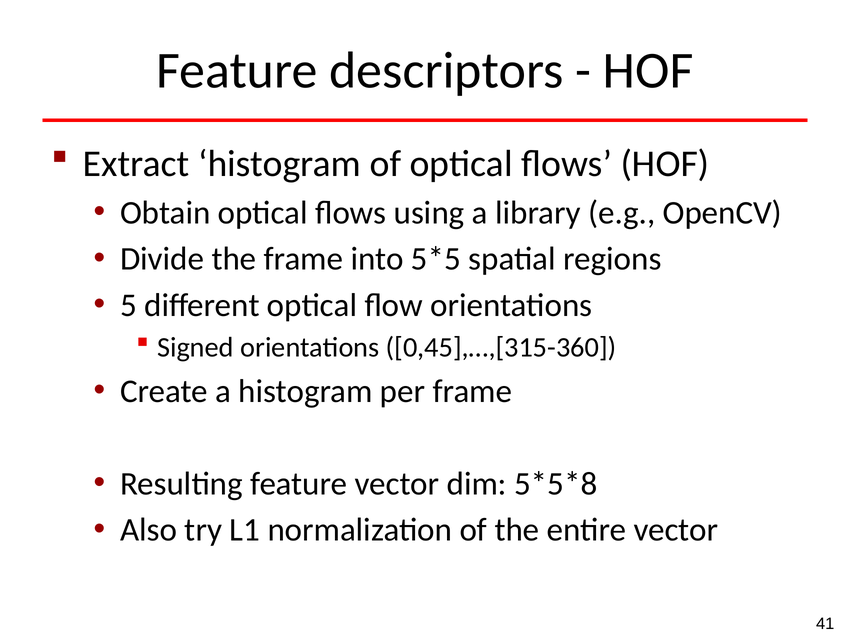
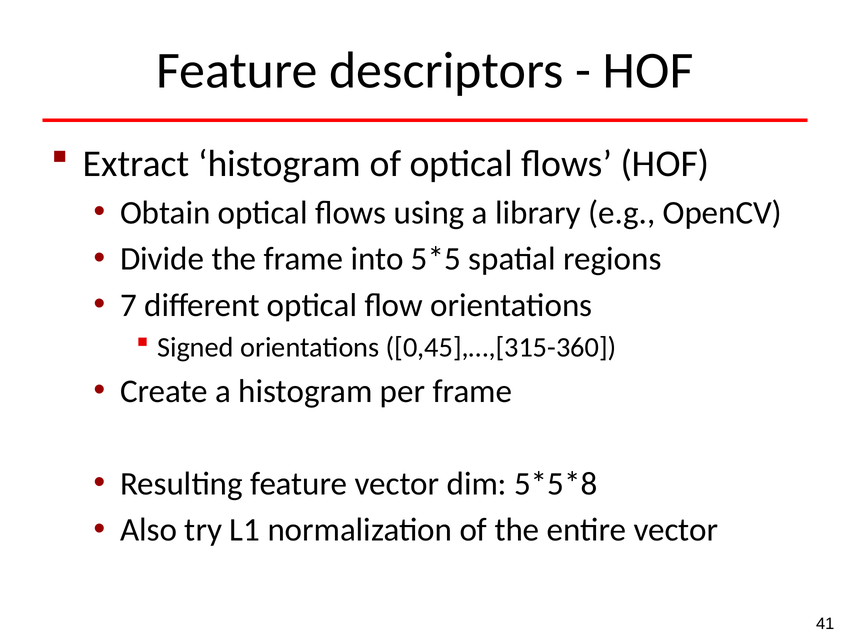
5: 5 -> 7 (128, 306)
